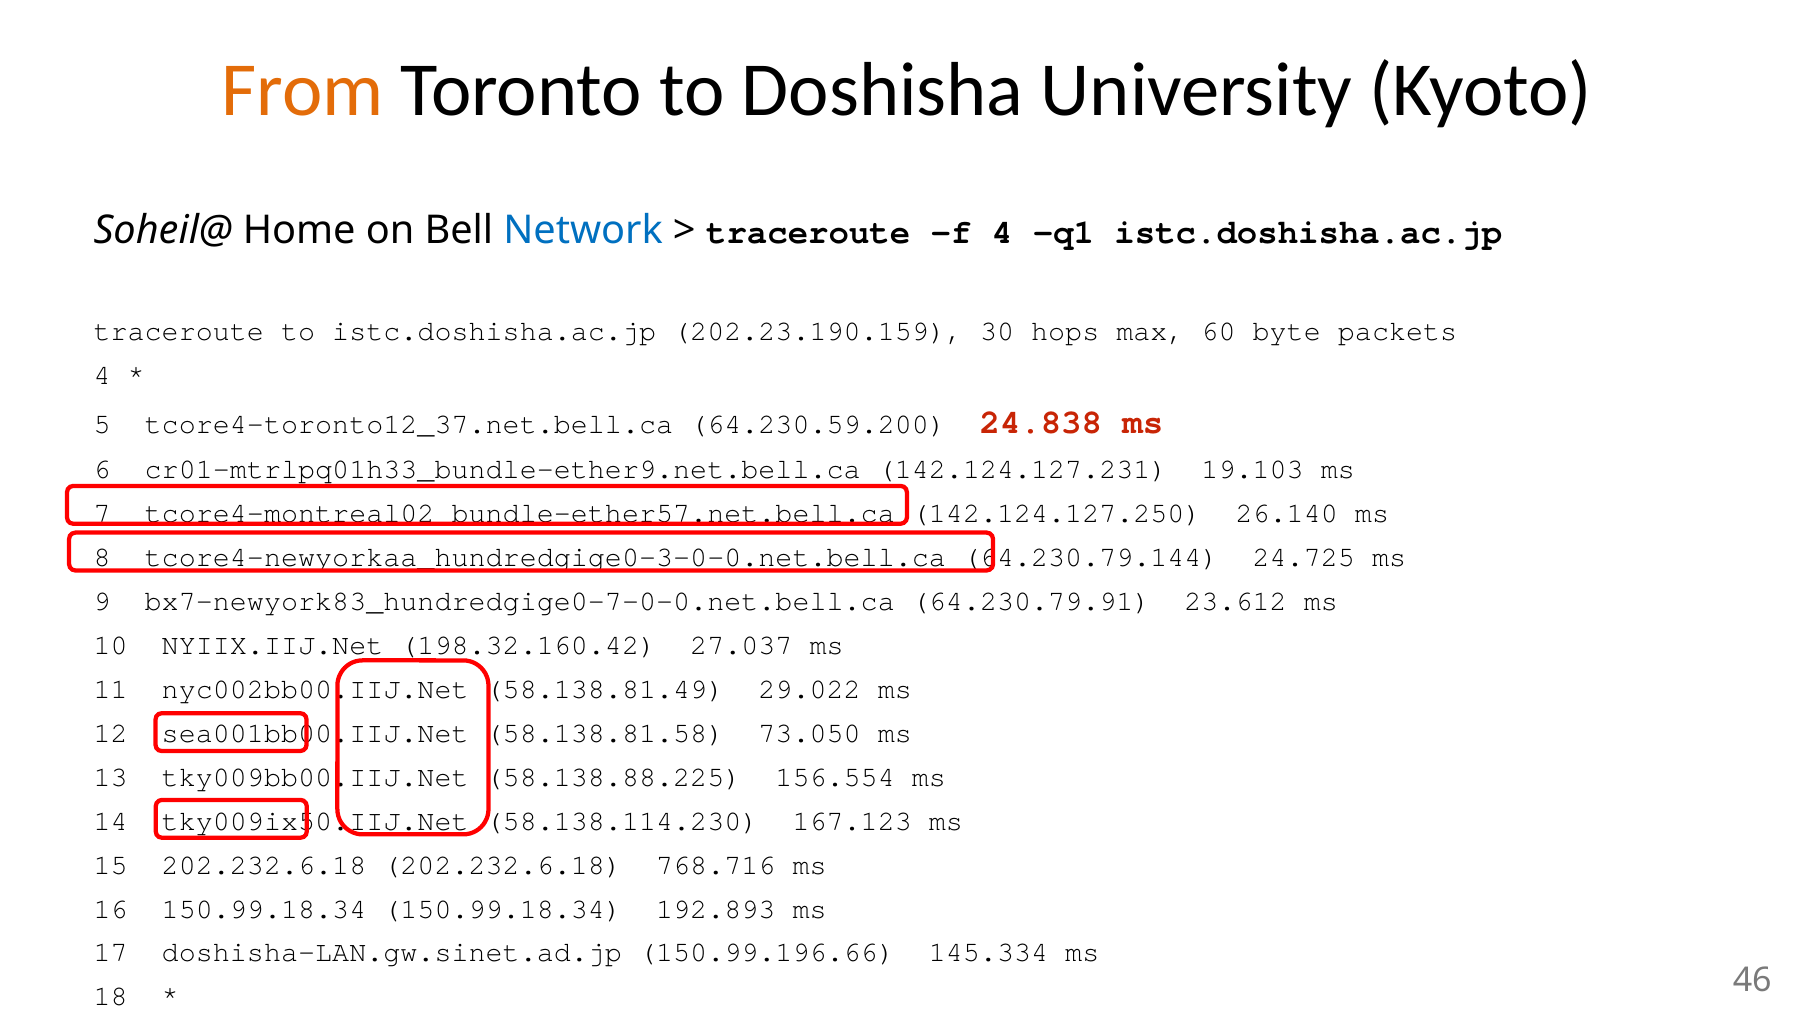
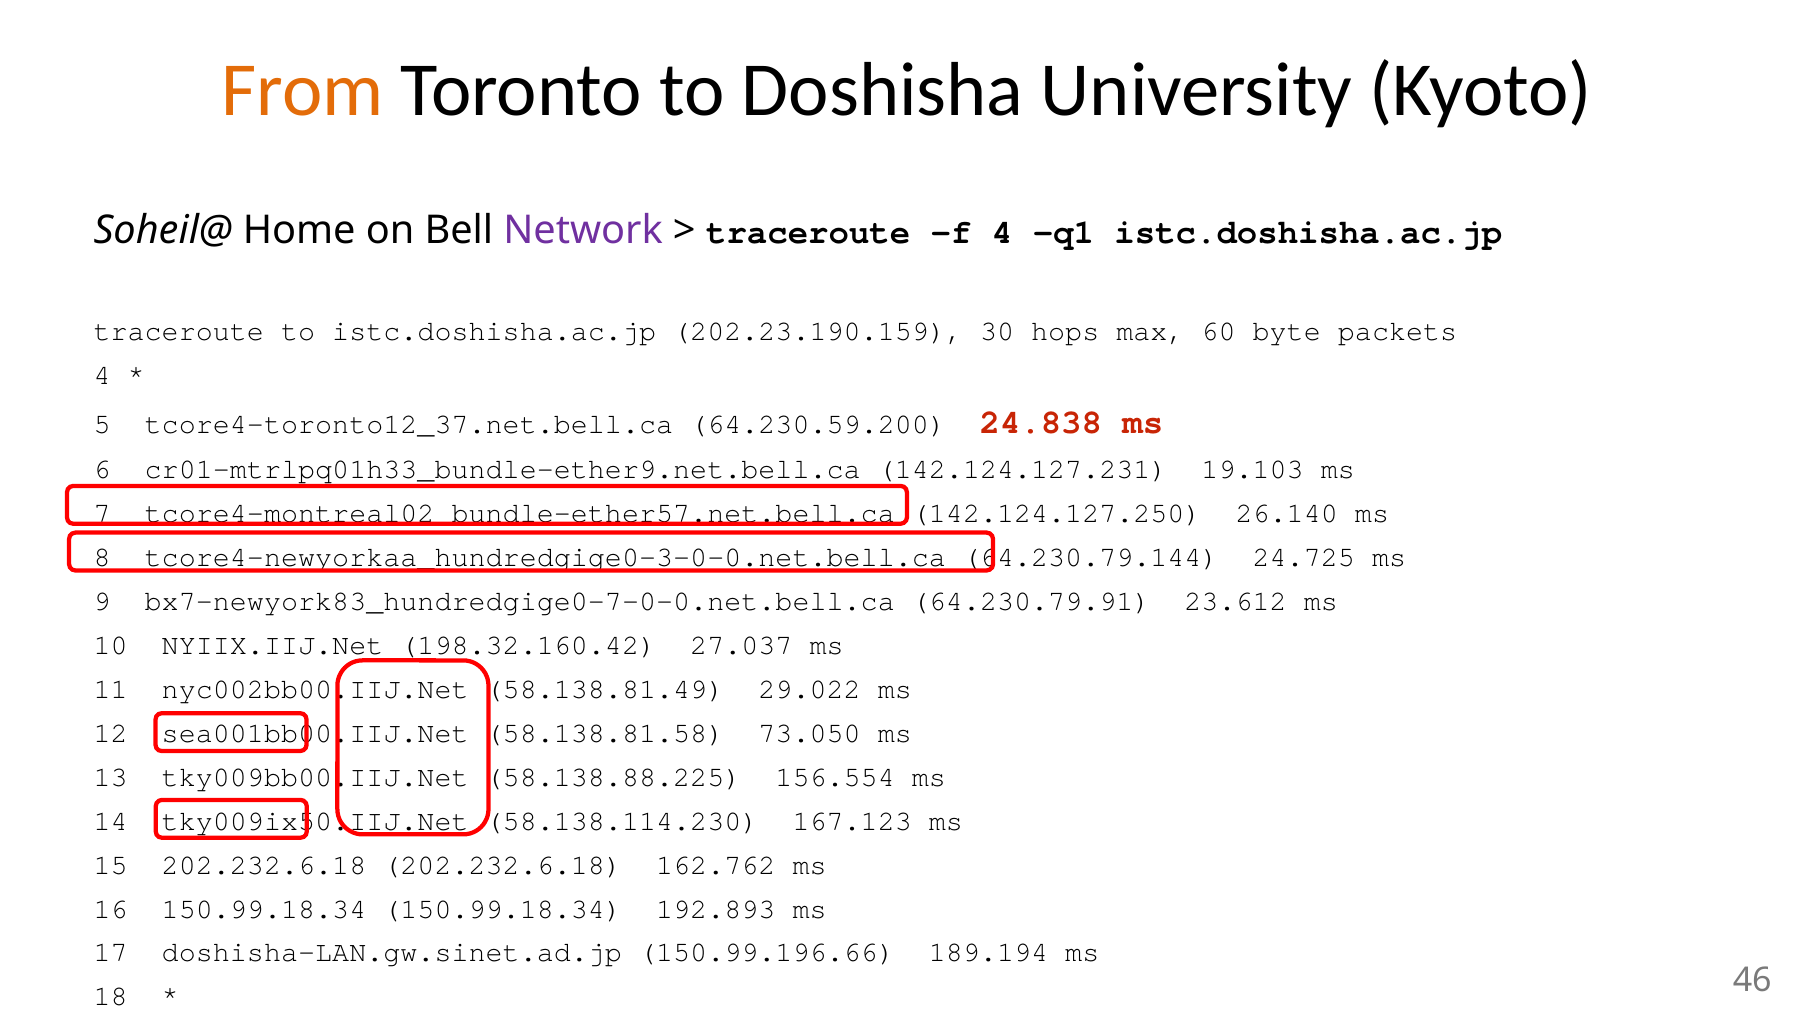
Network colour: blue -> purple (583, 230)
768.716: 768.716 -> 162.762 (716, 865)
145.334: 145.334 -> 189.194 (988, 953)
